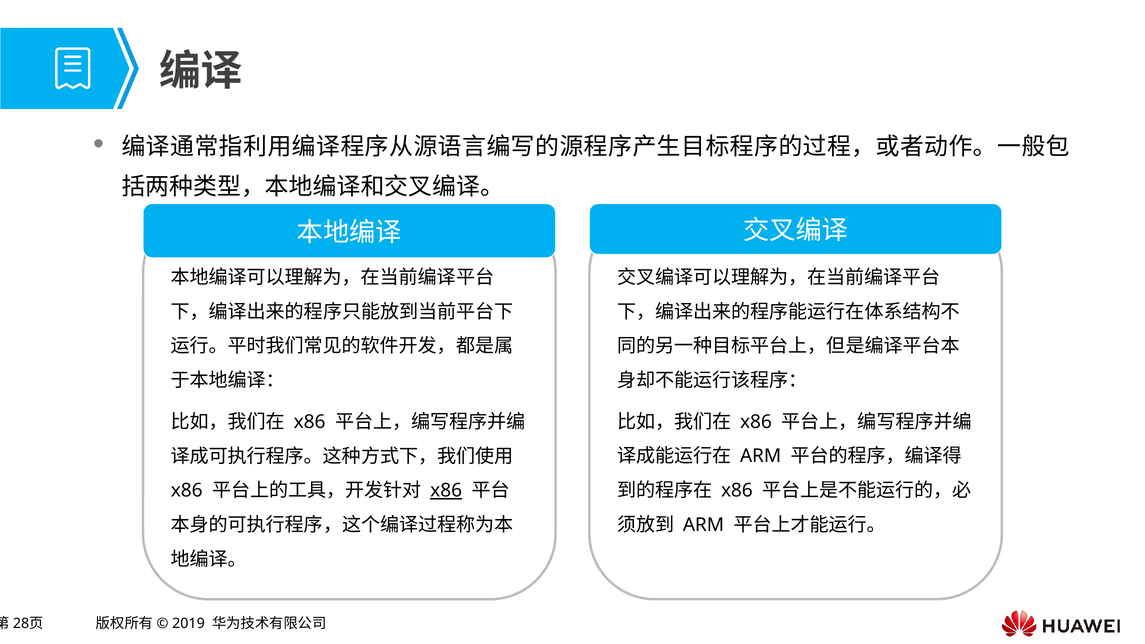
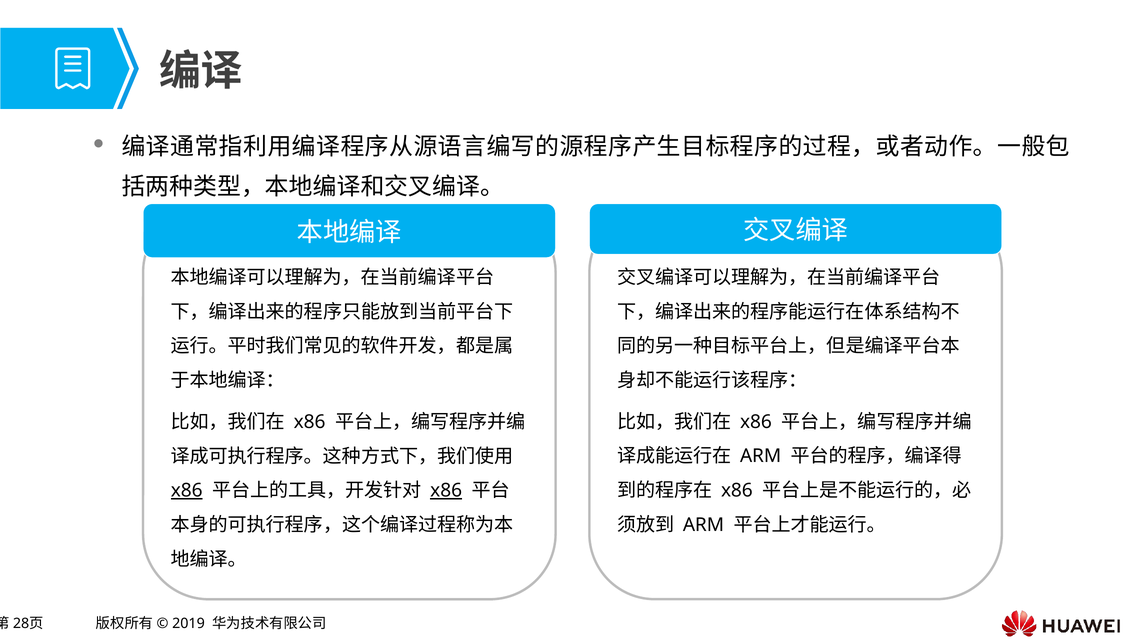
x86 underline: none -> present (187, 491)
